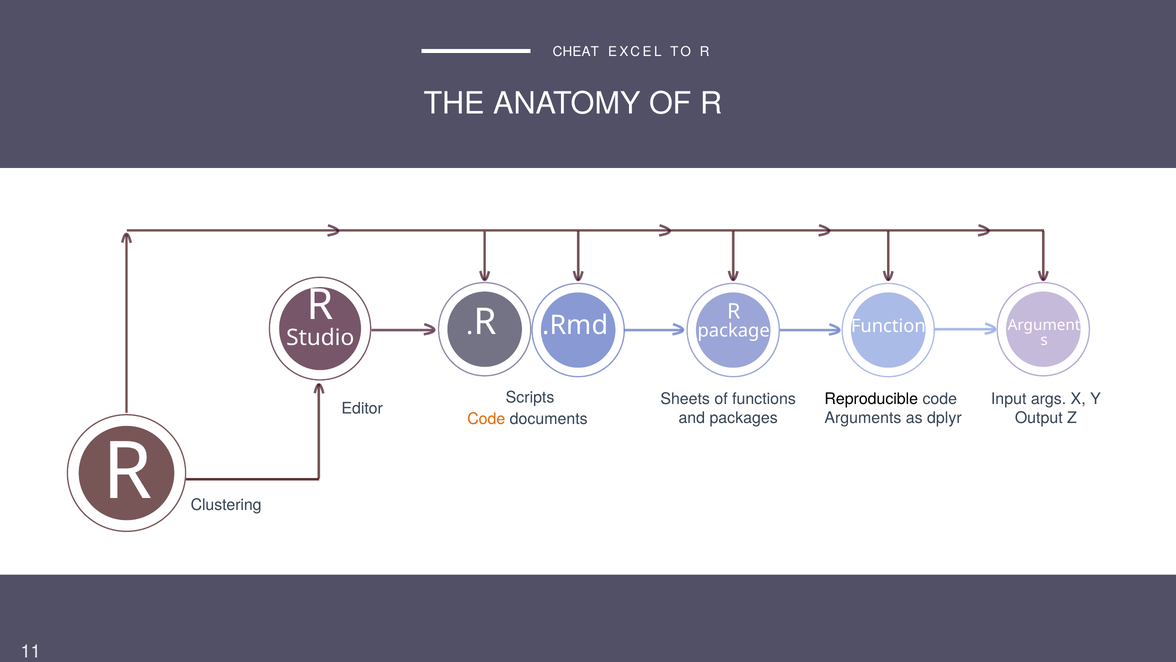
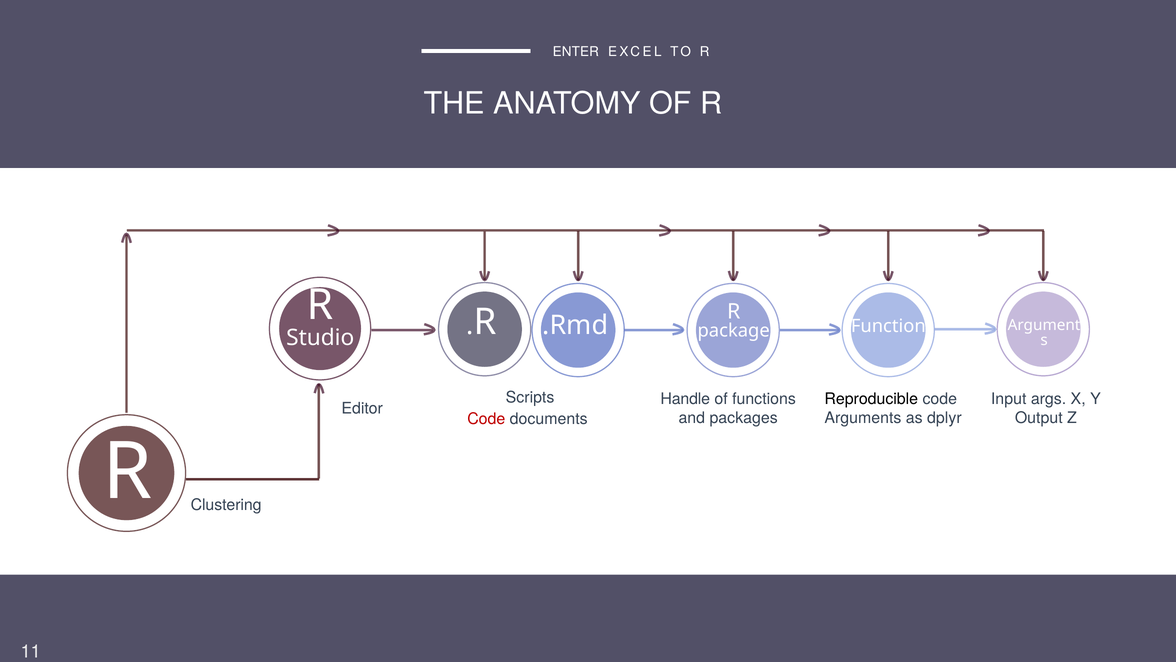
CHEAT: CHEAT -> ENTER (576, 52)
Sheets: Sheets -> Handle (685, 399)
Code colour: orange -> red (486, 419)
